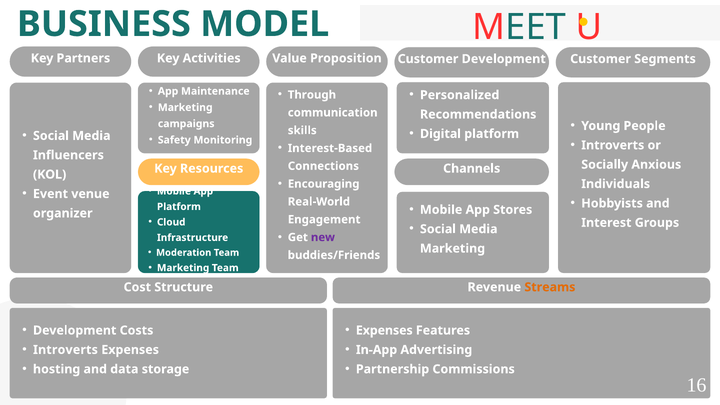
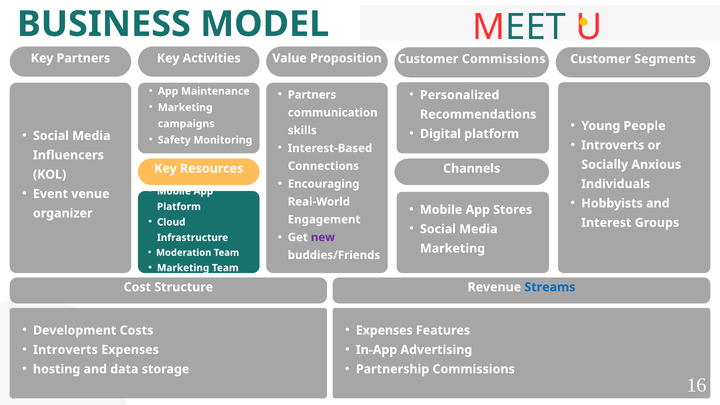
Customer Development: Development -> Commissions (504, 59)
Through: Through -> Partners (312, 95)
Streams colour: orange -> blue (550, 287)
